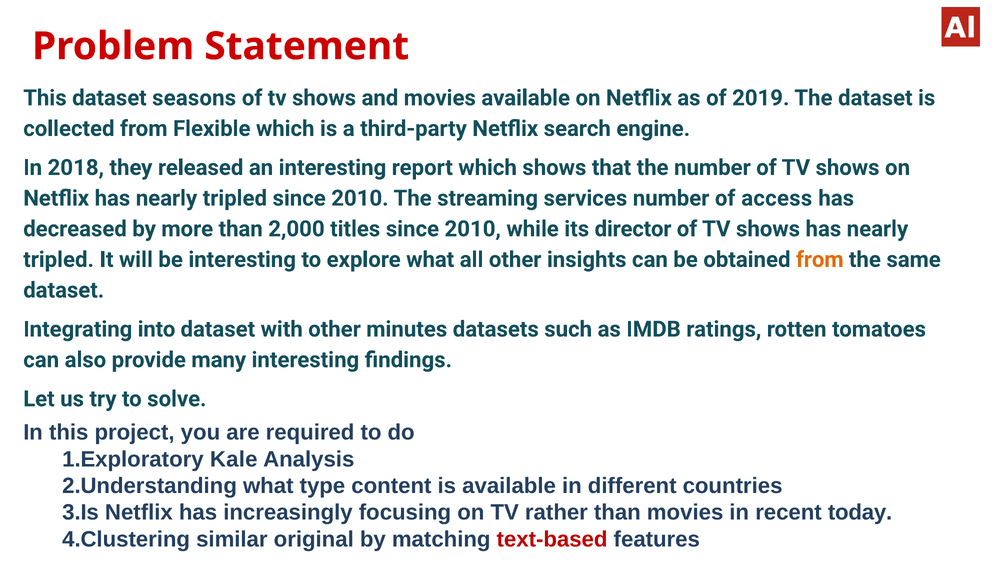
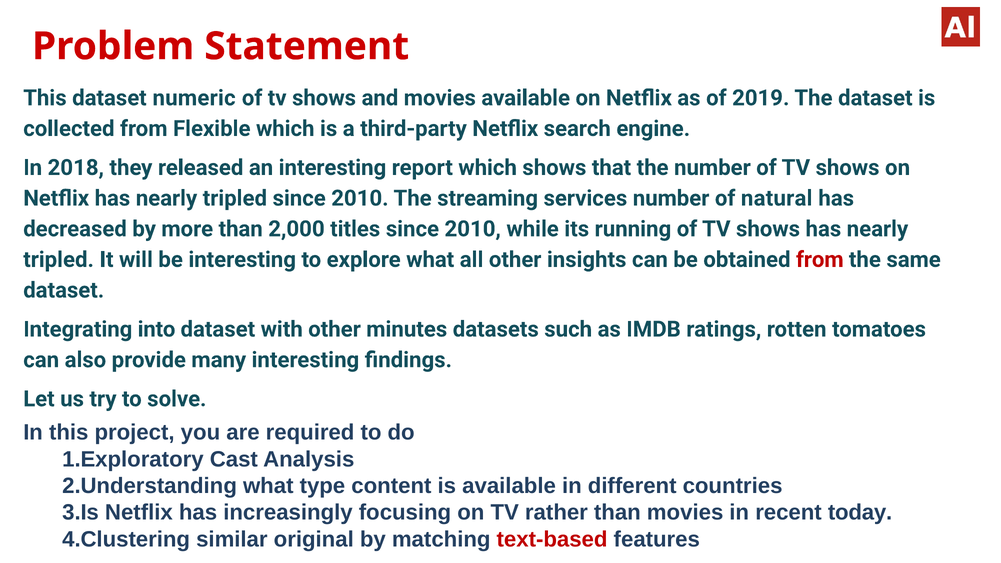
seasons: seasons -> numeric (194, 98)
access: access -> natural (777, 198)
director: director -> running (633, 229)
from colour: orange -> red (820, 260)
Kale: Kale -> Cast (234, 459)
